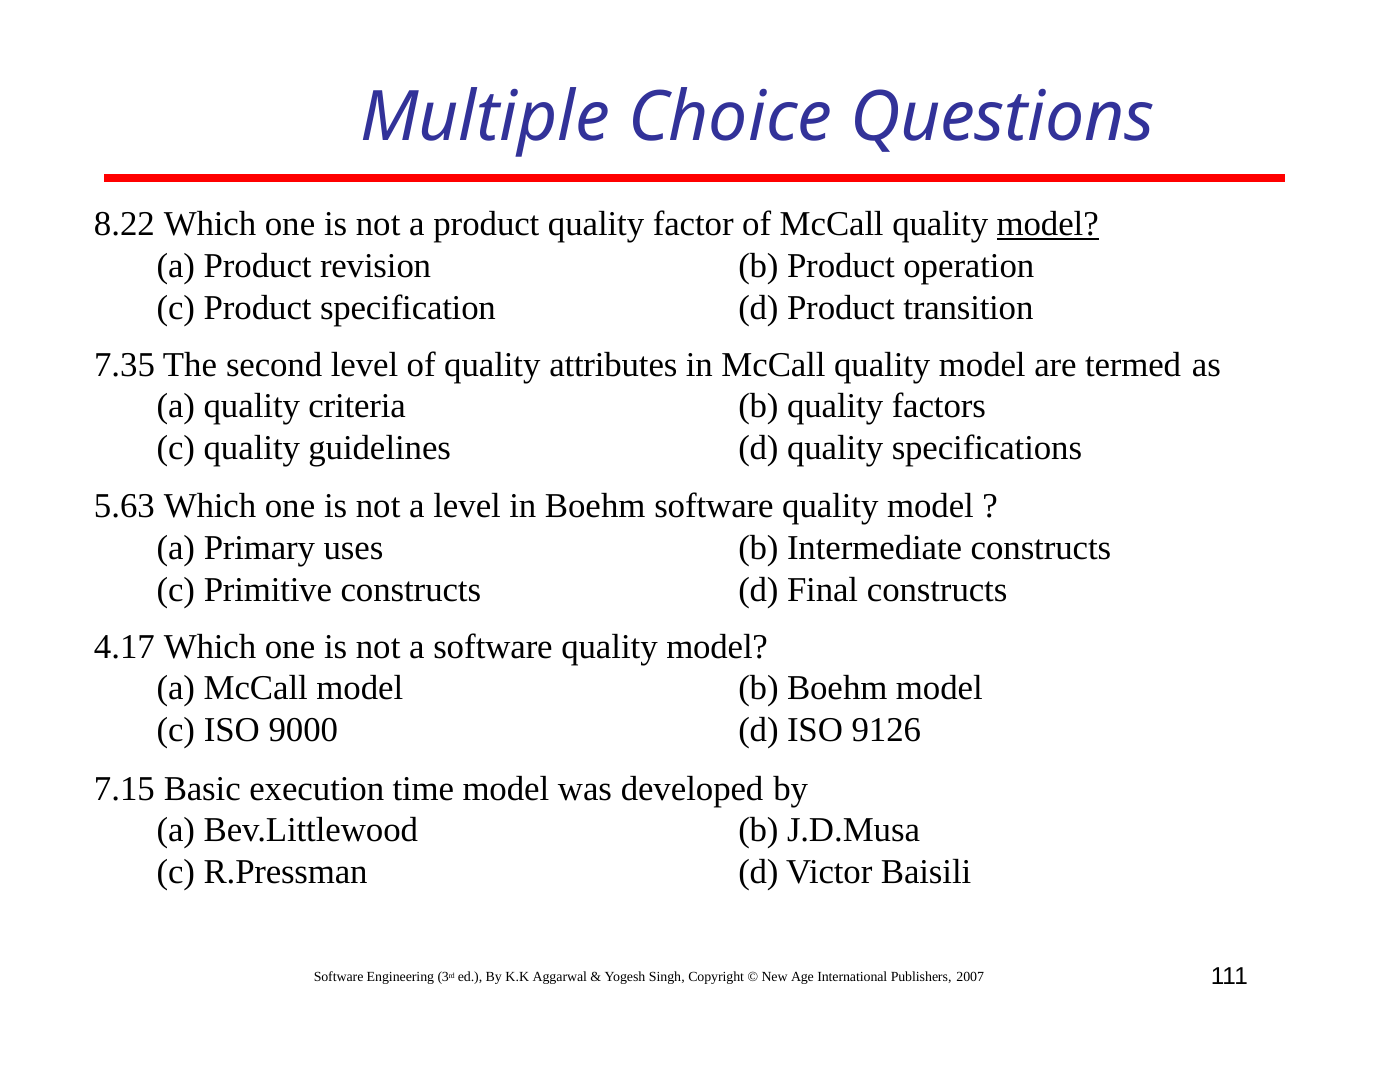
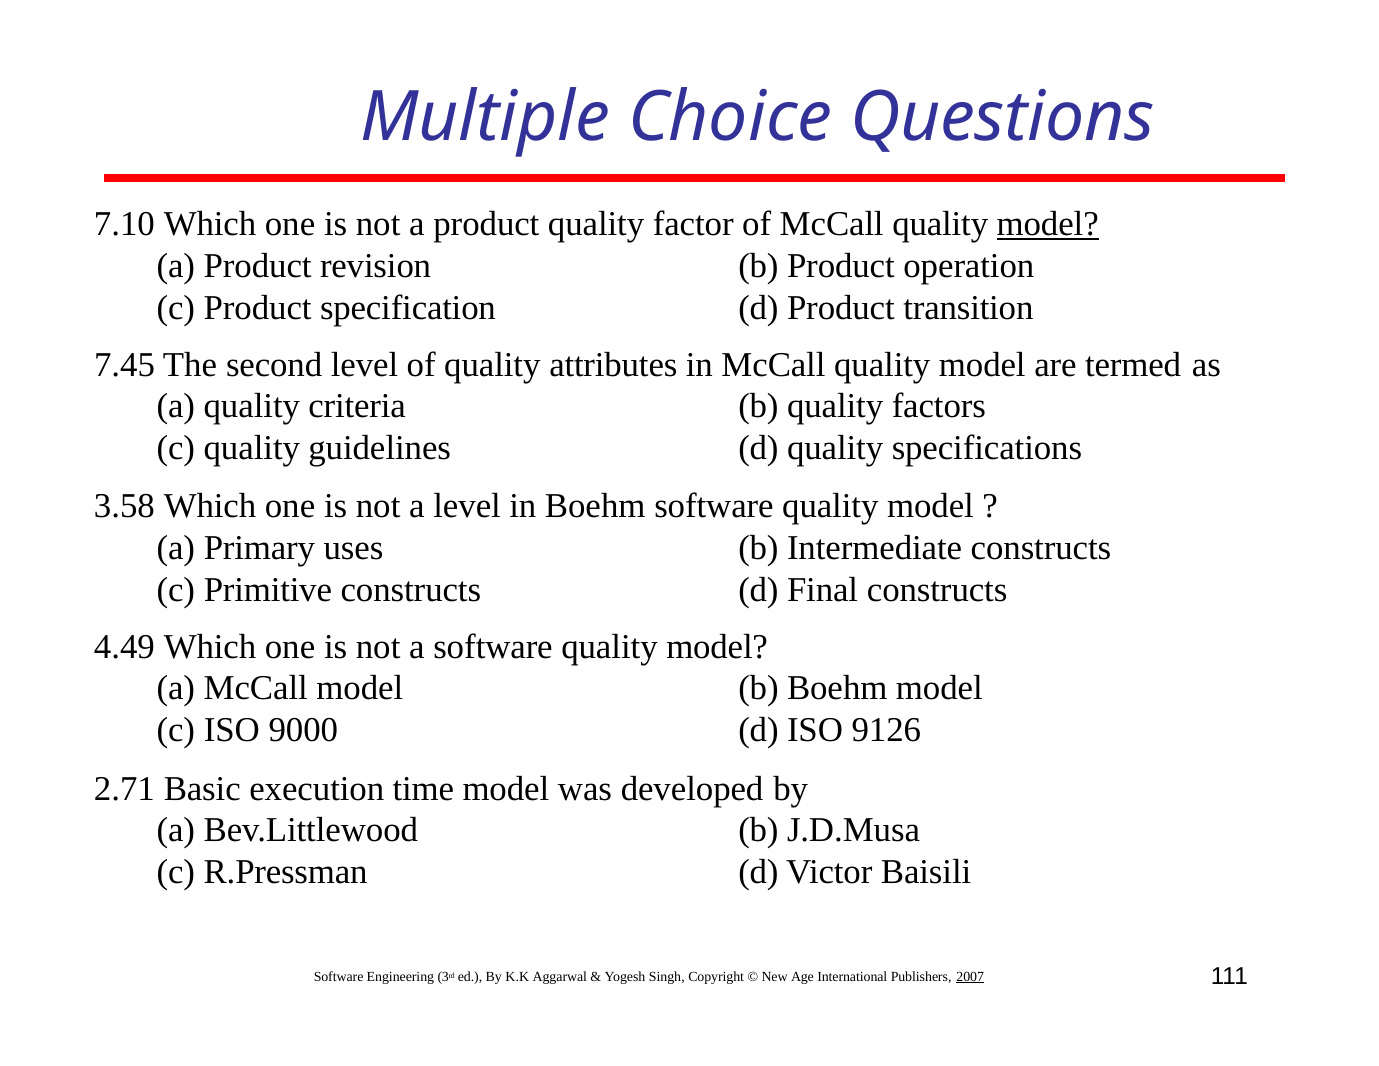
8.22: 8.22 -> 7.10 (124, 224)
7.35: 7.35 -> 7.45 (124, 364)
5.63: 5.63 -> 3.58 (124, 506)
4.17: 4.17 -> 4.49 (124, 646)
7.15: 7.15 -> 2.71 (124, 788)
2007 underline: none -> present (970, 976)
